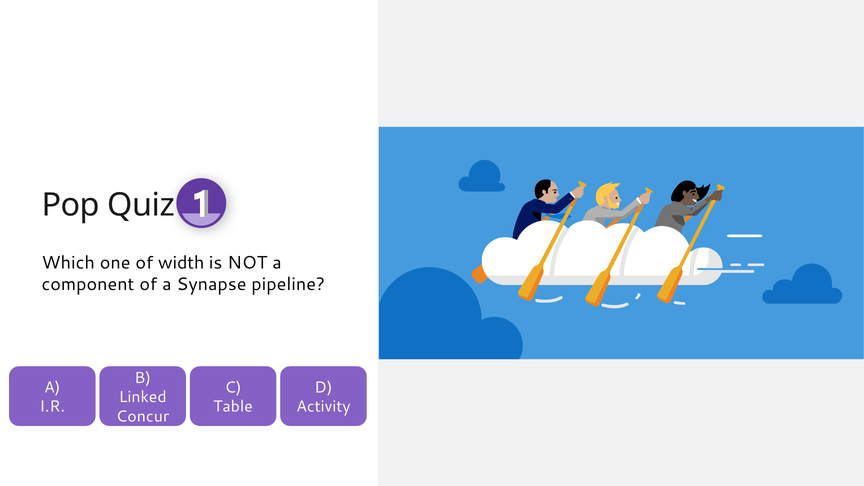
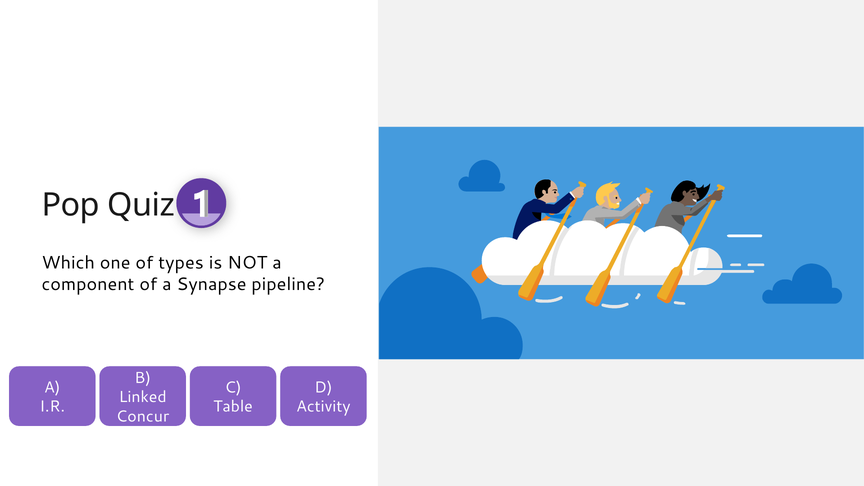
width: width -> types (181, 263)
